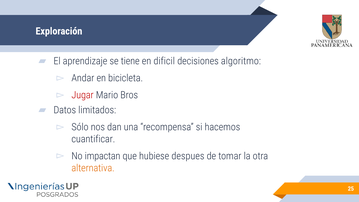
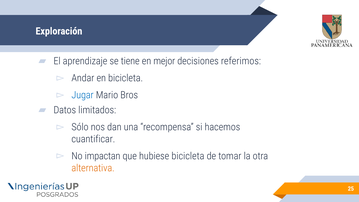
dificil: dificil -> mejor (164, 61)
algoritmo: algoritmo -> referimos (241, 61)
Jugar colour: red -> blue (83, 95)
hubiese despues: despues -> bicicleta (188, 156)
